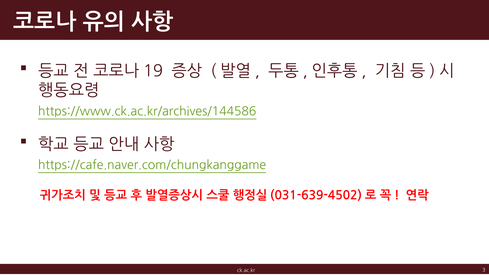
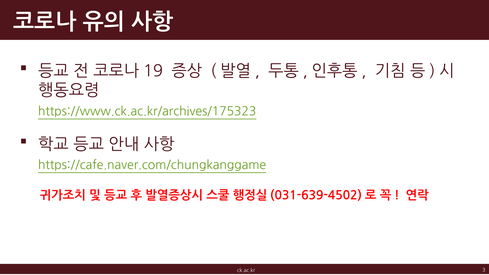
https://www.ck.ac.kr/archives/144586: https://www.ck.ac.kr/archives/144586 -> https://www.ck.ac.kr/archives/175323 (147, 111)
